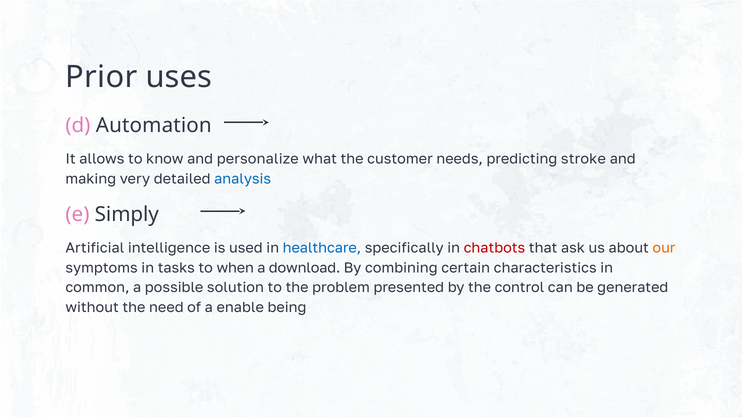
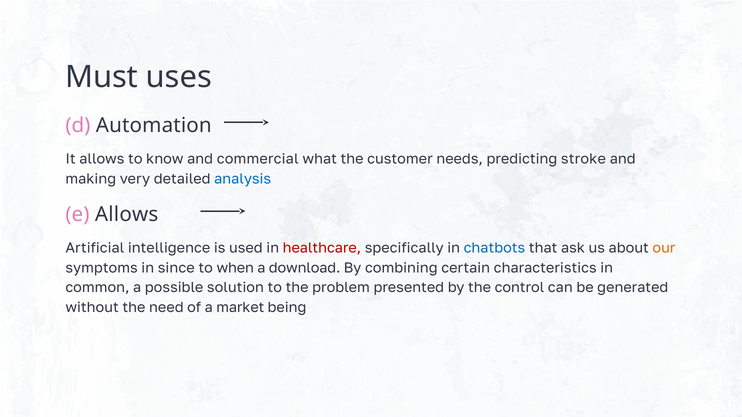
Prior: Prior -> Must (102, 77)
personalize: personalize -> commercial (258, 159)
e Simply: Simply -> Allows (127, 215)
healthcare colour: blue -> red (322, 248)
chatbots colour: red -> blue (494, 248)
tasks: tasks -> since (176, 268)
enable: enable -> market (240, 308)
